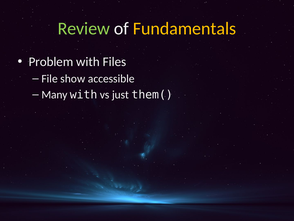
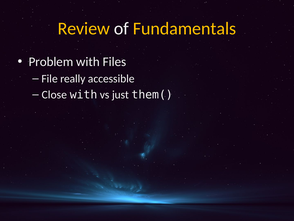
Review colour: light green -> yellow (84, 28)
show: show -> really (73, 79)
Many: Many -> Close (54, 95)
